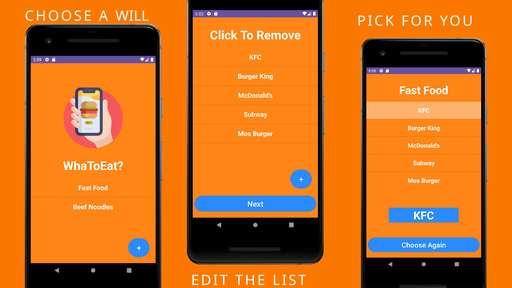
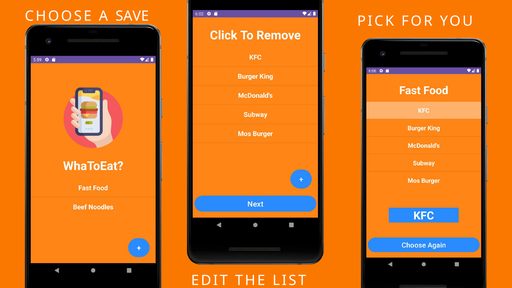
WILL: WILL -> SAVE (132, 16)
